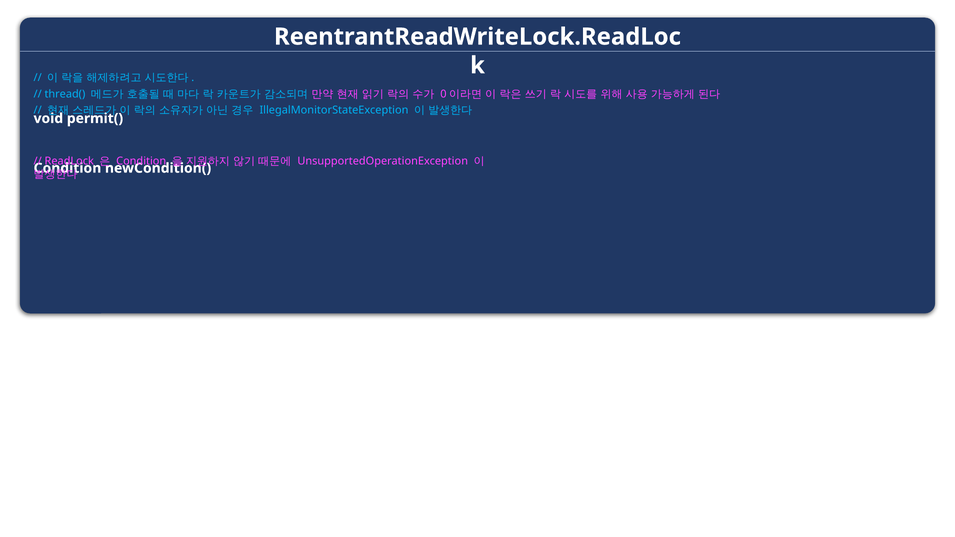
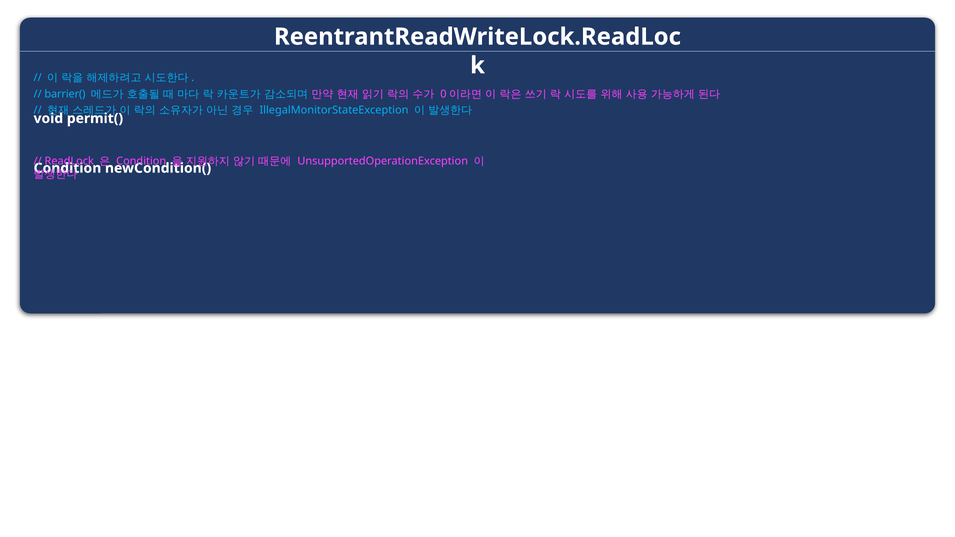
thread(: thread( -> barrier( (65, 94)
